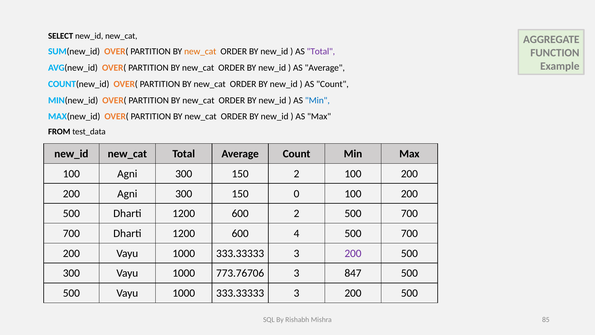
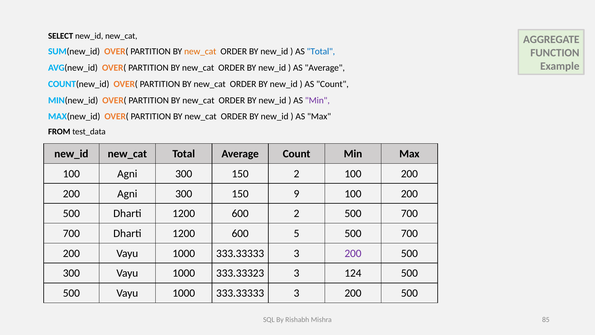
Total colour: purple -> blue (321, 51)
Min colour: blue -> purple (317, 100)
0: 0 -> 9 (297, 193)
4: 4 -> 5 (297, 233)
773.76706: 773.76706 -> 333.33323 (240, 273)
847: 847 -> 124 (353, 273)
